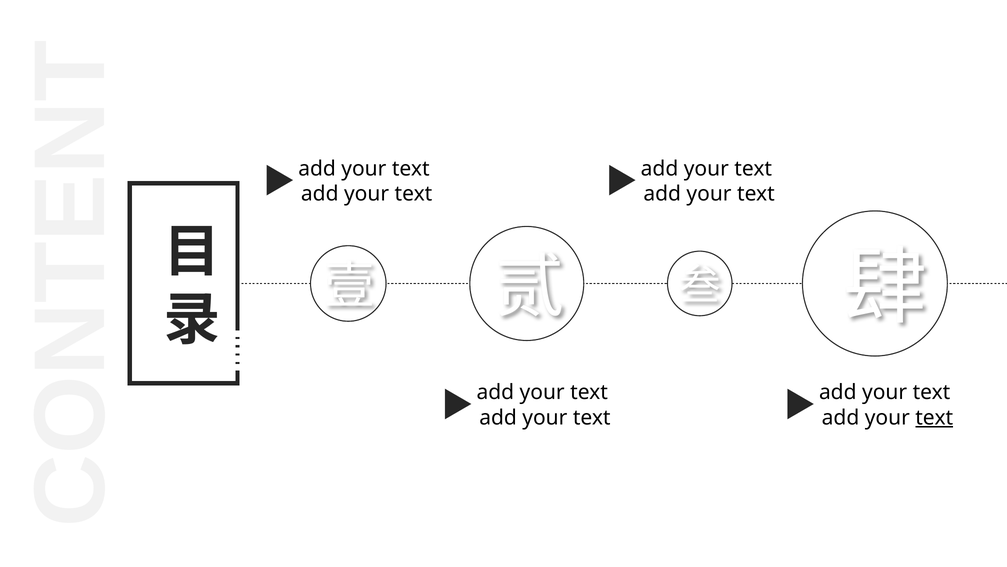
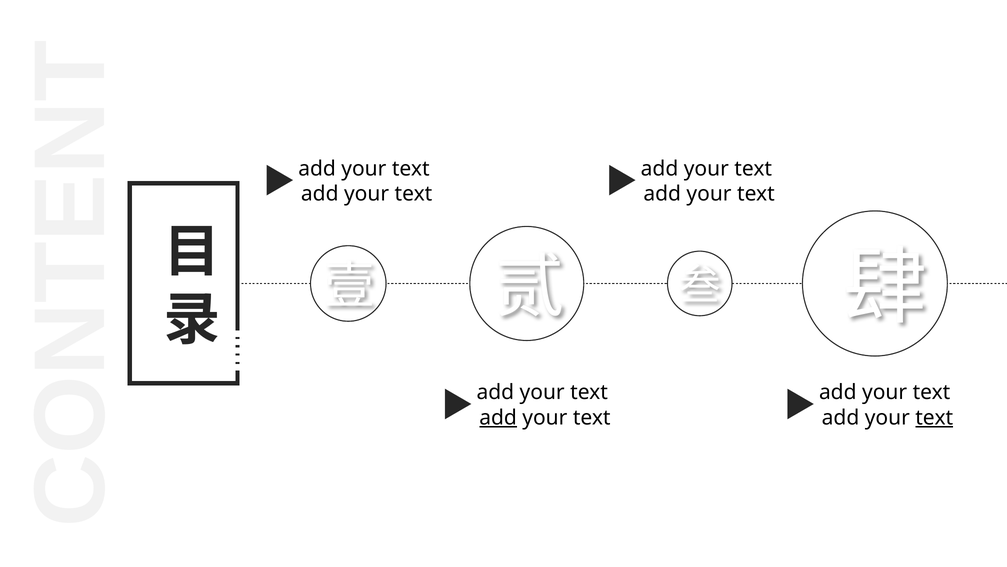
add underline: none -> present (498, 417)
